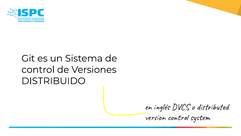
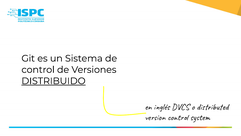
DISTRIBUIDO underline: none -> present (53, 81)
